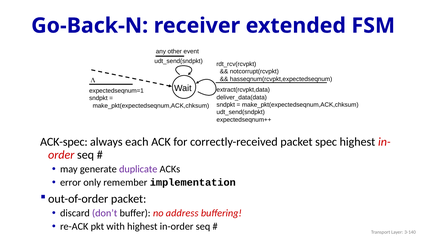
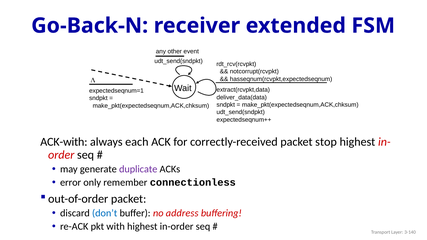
ACK-spec: ACK-spec -> ACK-with (64, 142)
spec: spec -> stop (326, 142)
implementation: implementation -> connectionless (193, 183)
don’t colour: purple -> blue (105, 213)
